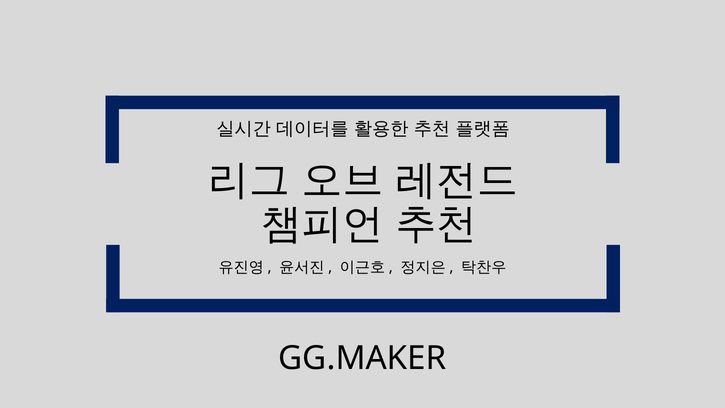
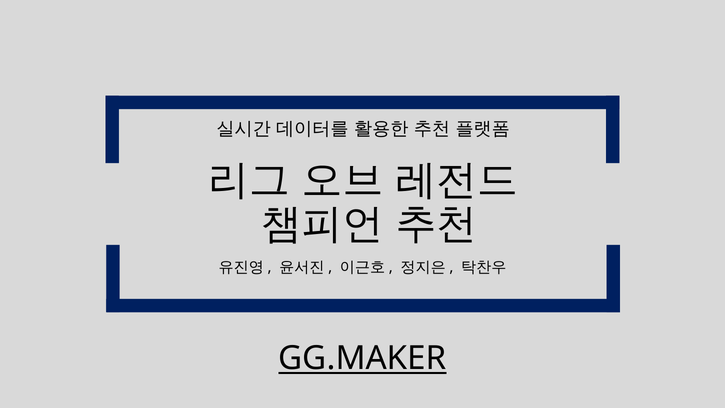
GG.MAKER underline: none -> present (362, 358)
